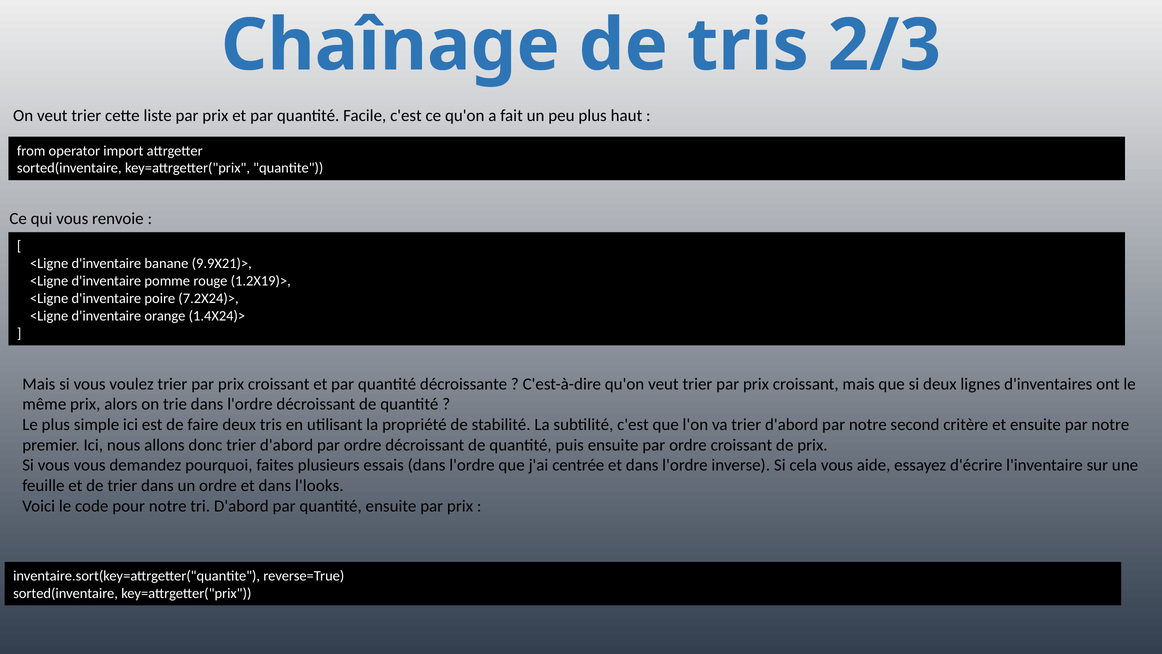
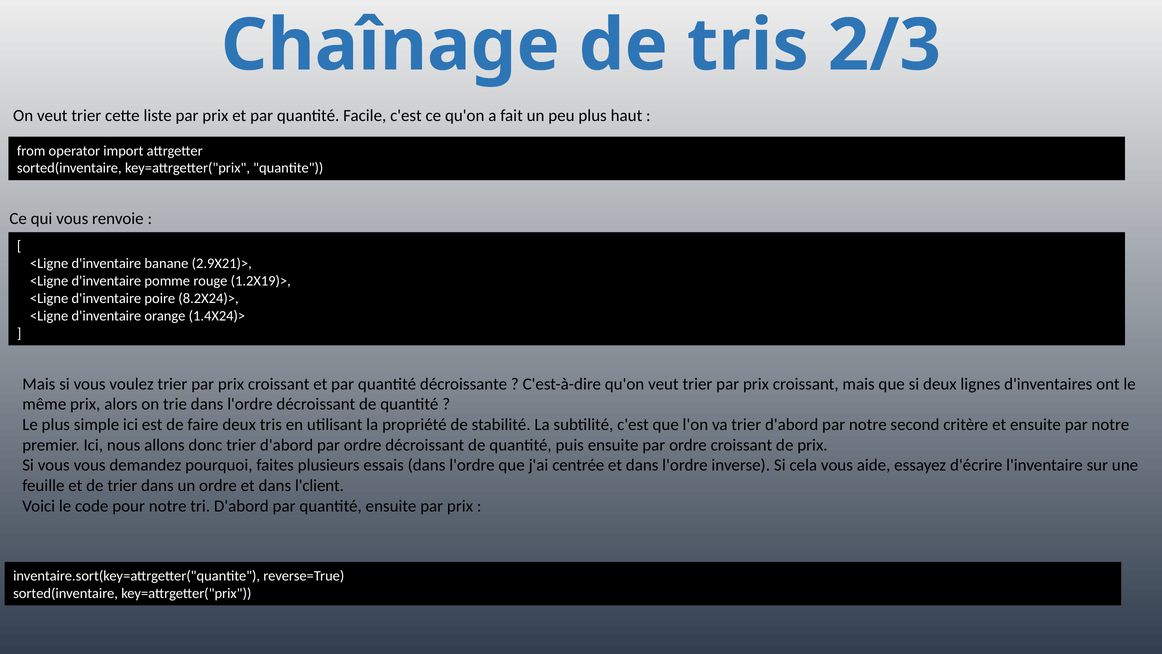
9.9X21)>: 9.9X21)> -> 2.9X21)> (222, 263)
7.2X24)>: 7.2X24)> -> 8.2X24)> (209, 298)
l'looks: l'looks -> l'client (319, 485)
